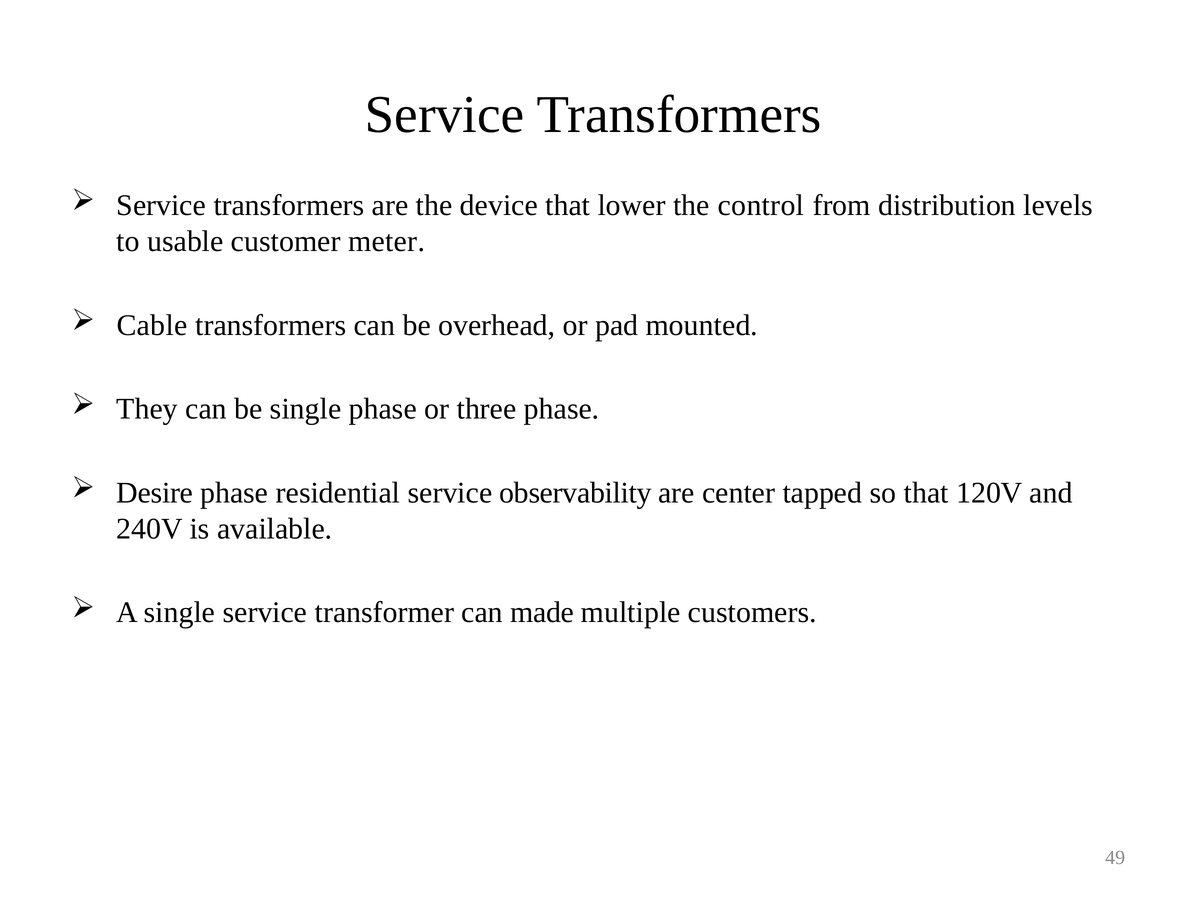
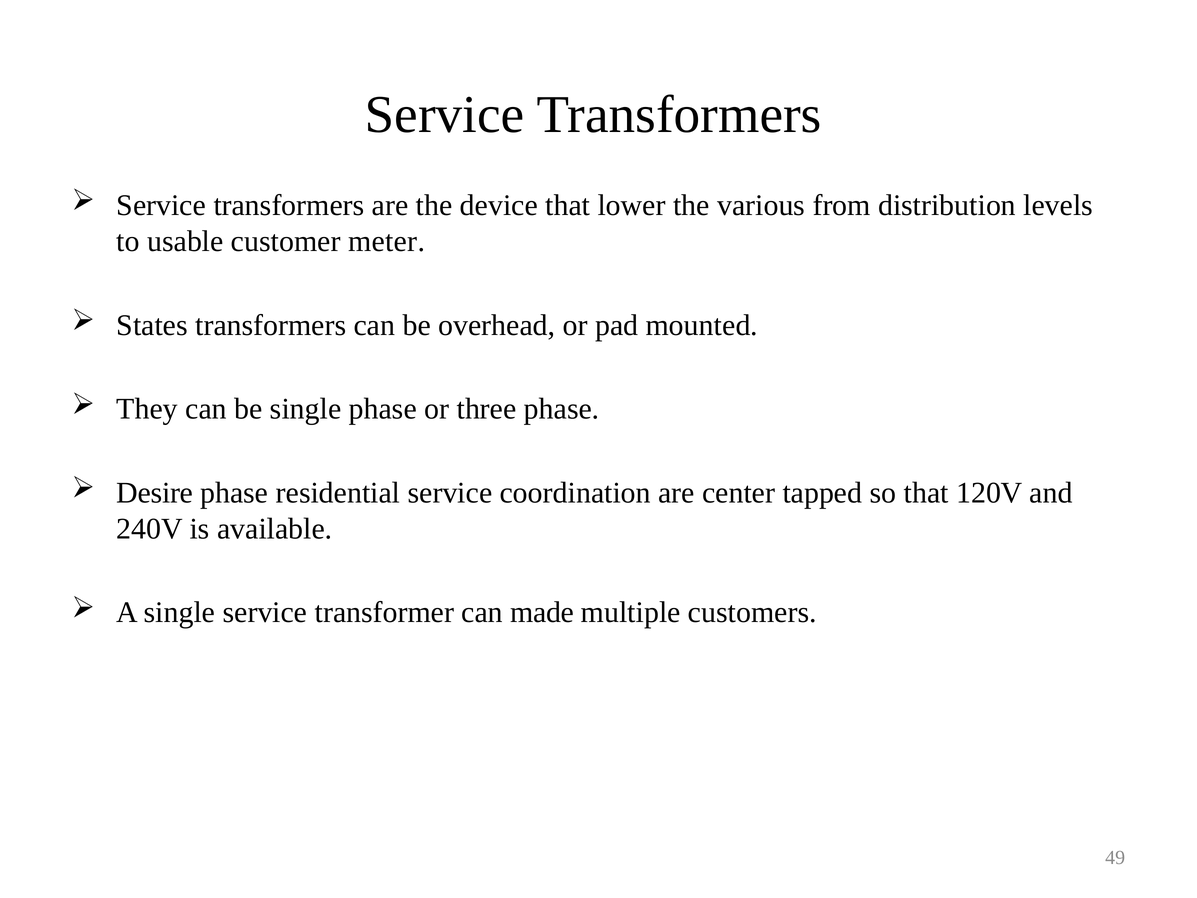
control: control -> various (761, 205)
Cable: Cable -> States (152, 325)
observability: observability -> coordination (575, 493)
